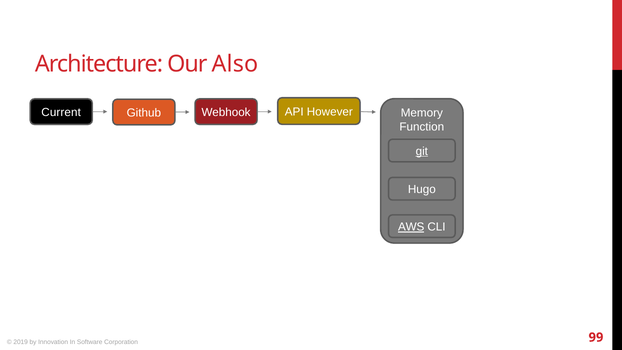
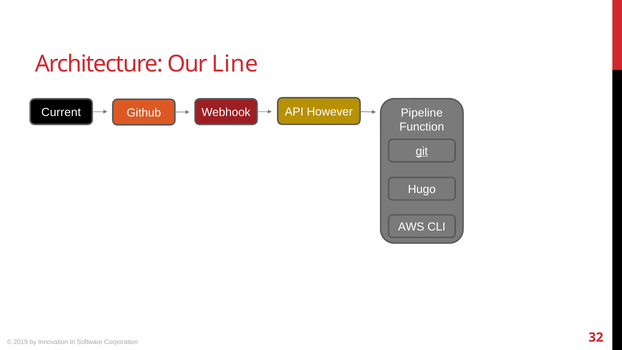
Also: Also -> Line (235, 64)
Memory: Memory -> Pipeline (422, 113)
AWS underline: present -> none (411, 227)
99: 99 -> 32 (596, 337)
